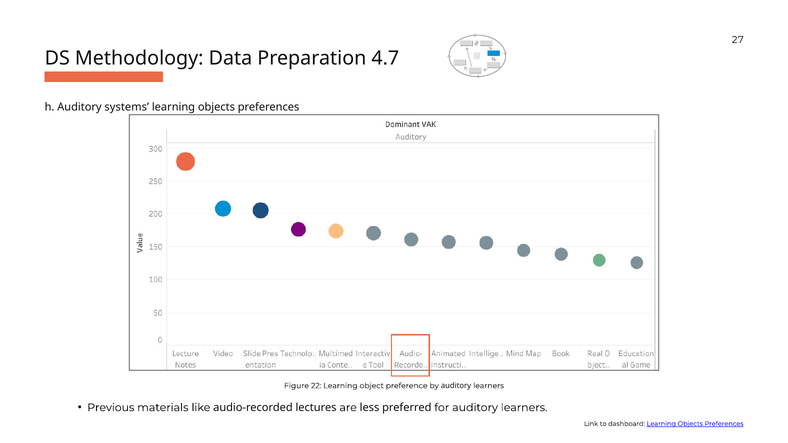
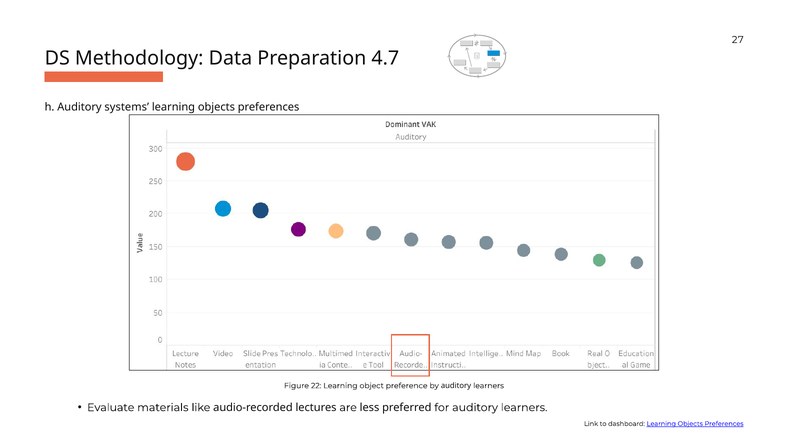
Previous: Previous -> Evaluate (111, 408)
